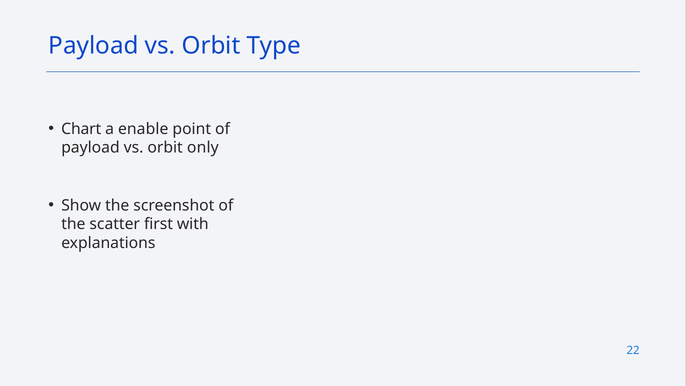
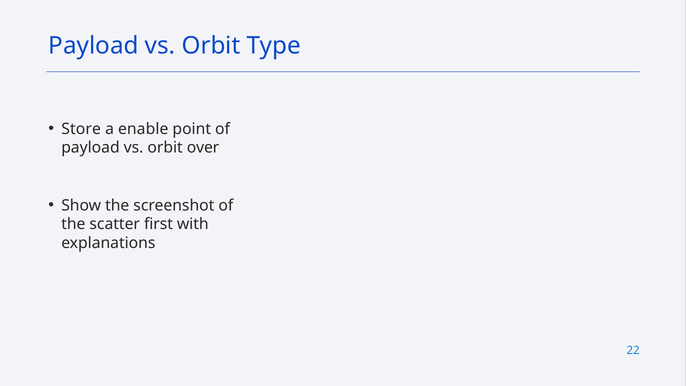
Chart: Chart -> Store (81, 129)
only: only -> over (203, 148)
